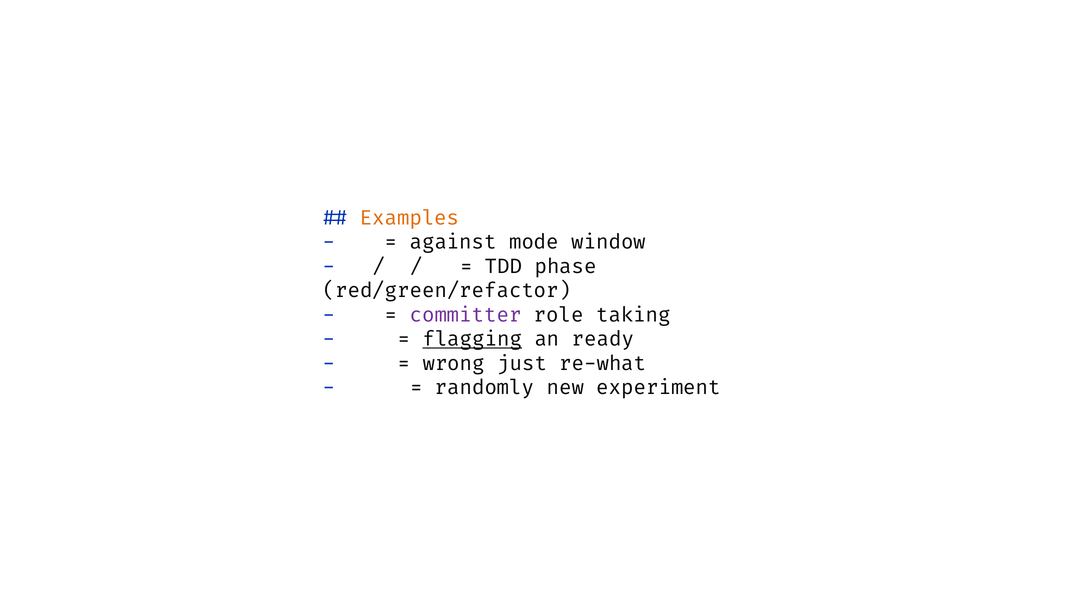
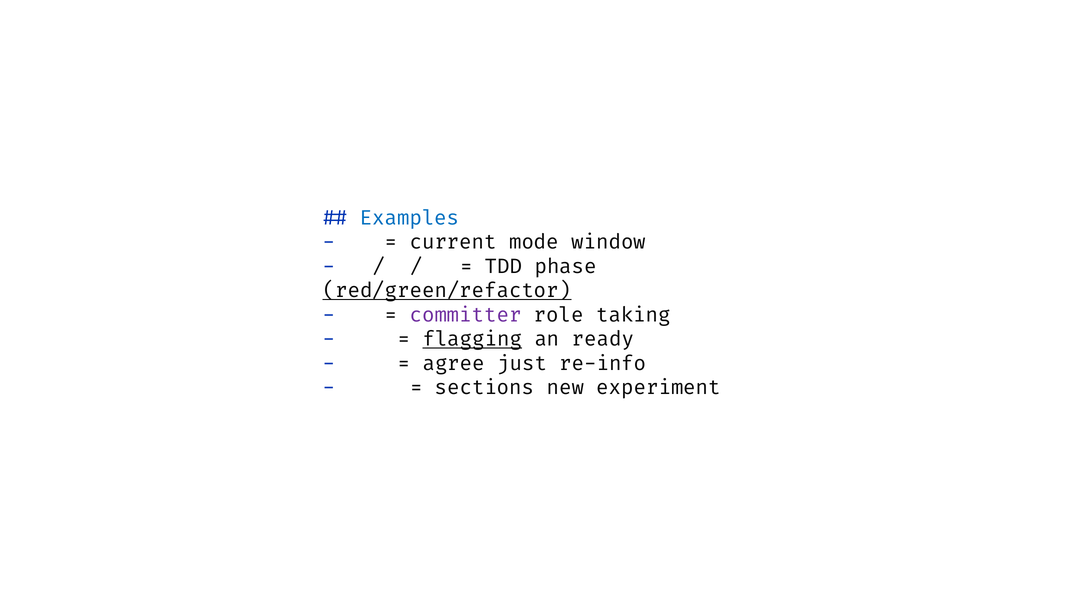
Examples colour: orange -> blue (410, 218)
against: against -> current (453, 242)
red/green/refactor underline: none -> present (447, 291)
wrong: wrong -> agree (454, 364)
re-what: re-what -> re-info (603, 364)
randomly: randomly -> sections (485, 388)
